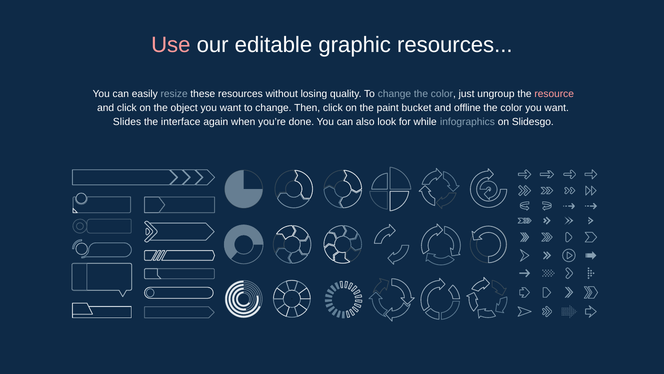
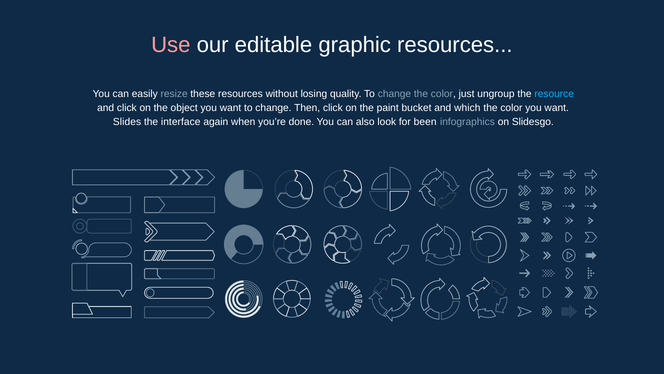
resource colour: pink -> light blue (554, 94)
offline: offline -> which (467, 108)
while: while -> been (425, 122)
